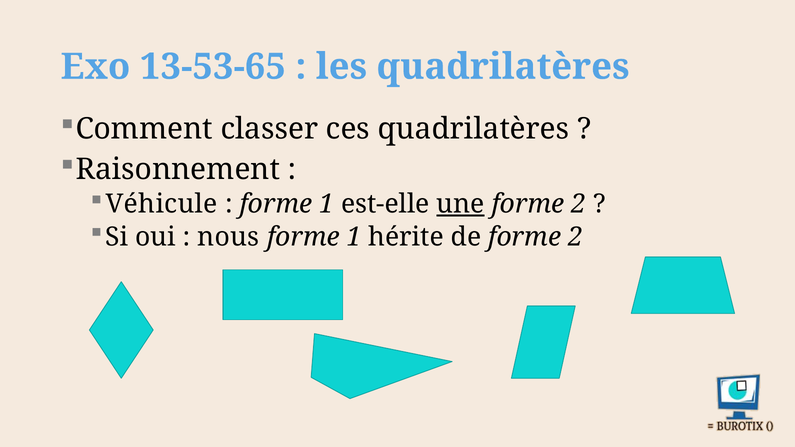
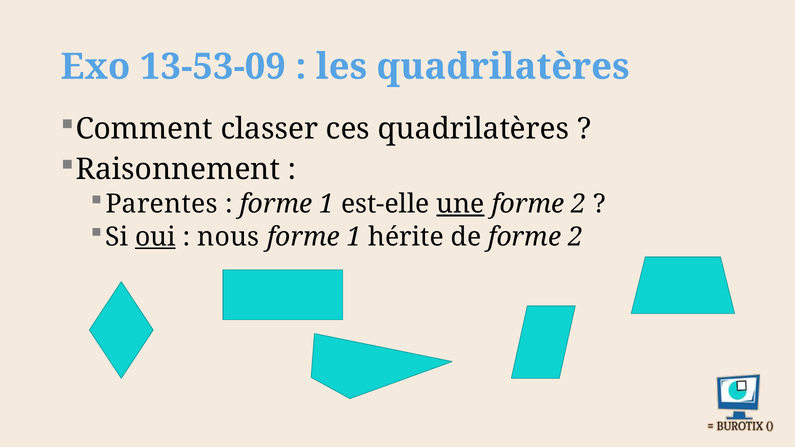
13-53-65: 13-53-65 -> 13-53-09 (213, 67)
Véhicule: Véhicule -> Parentes (162, 204)
oui underline: none -> present (155, 237)
